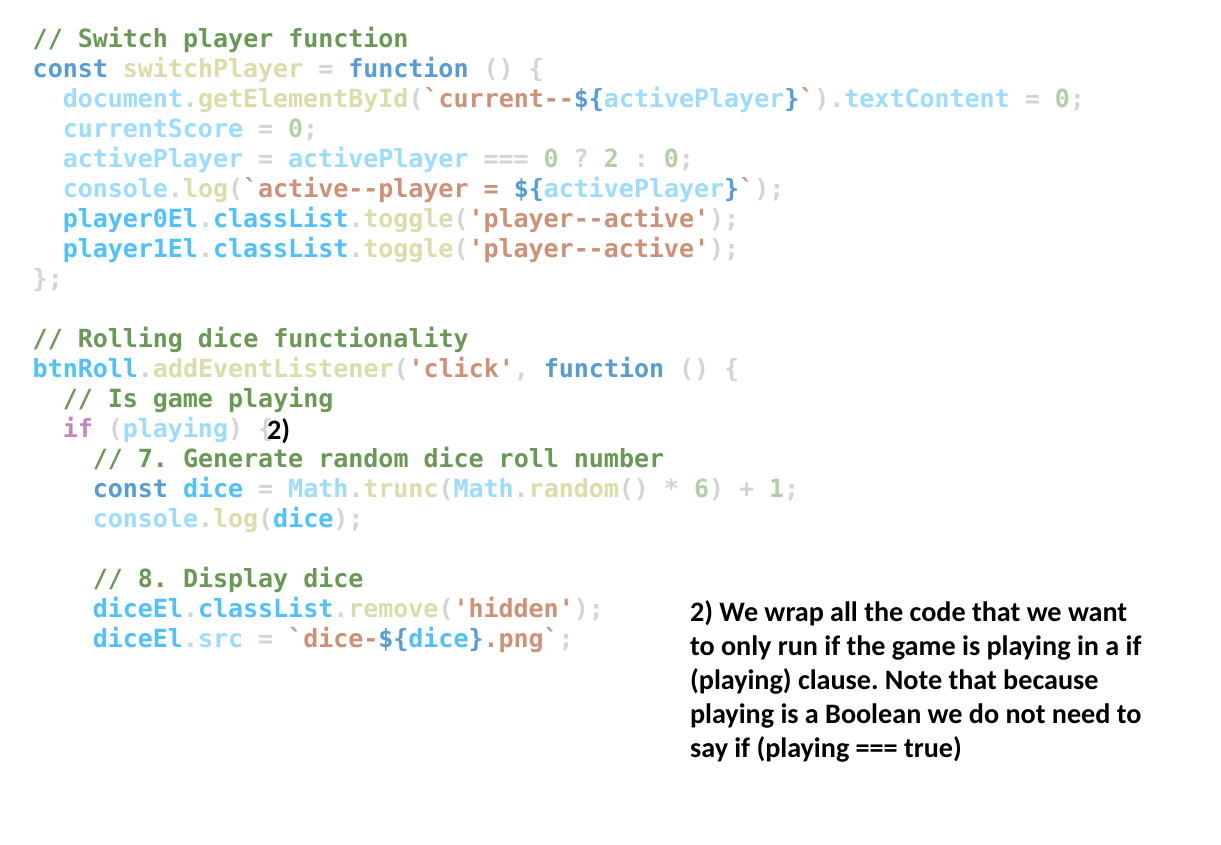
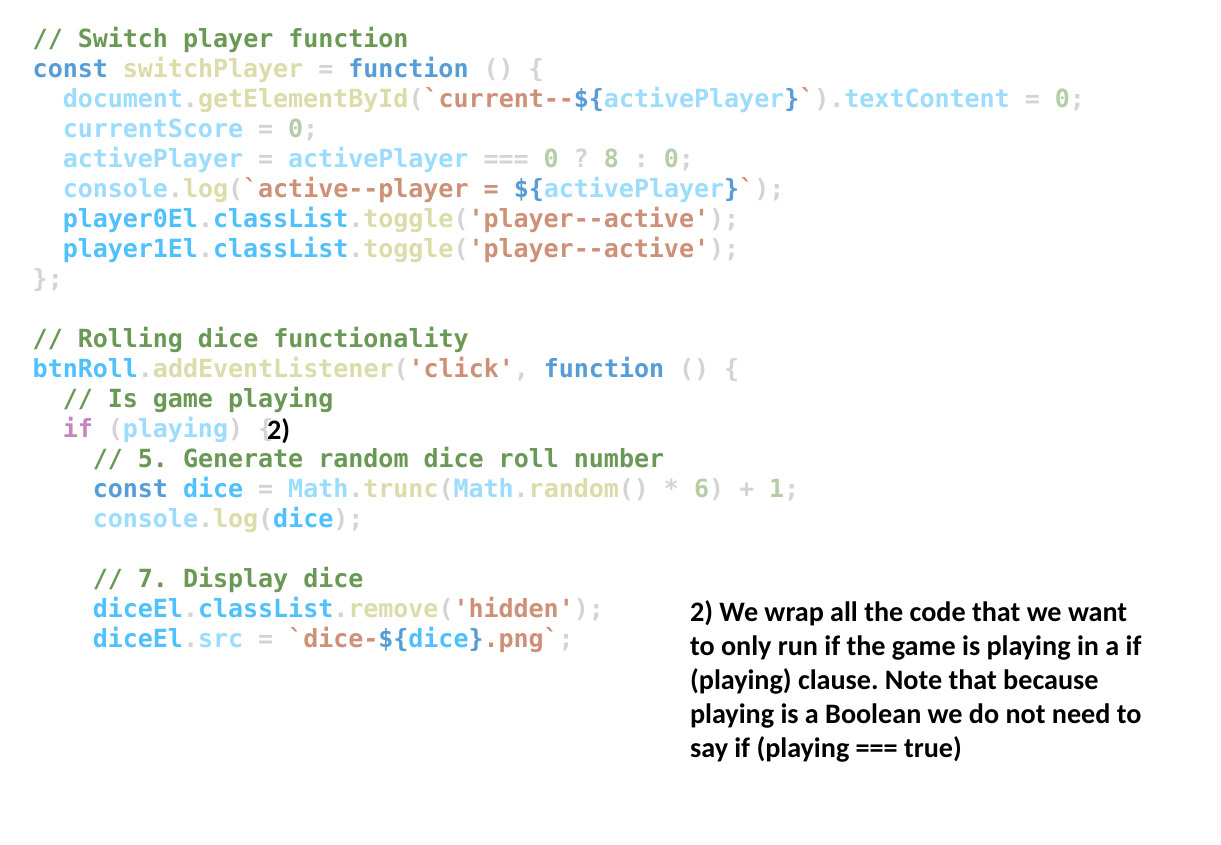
2: 2 -> 8 (611, 159)
7: 7 -> 5 (153, 460)
8: 8 -> 7 (153, 580)
